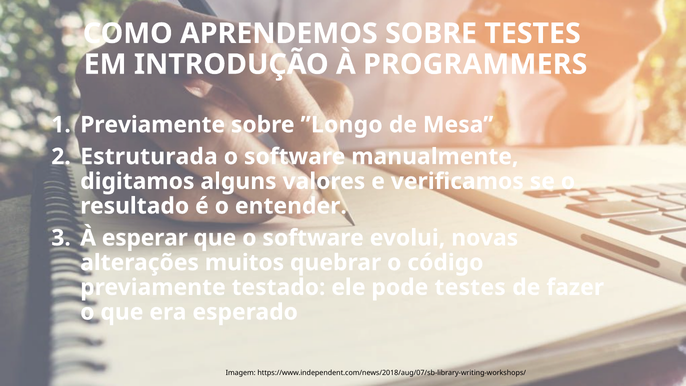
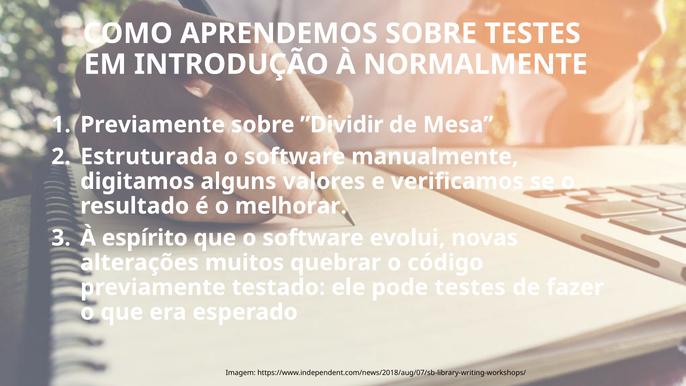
PROGRAMMERS: PROGRAMMERS -> NORMALMENTE (475, 64)
”Longo: ”Longo -> ”Dividir (342, 125)
entender: entender -> melhorar (291, 206)
esperar: esperar -> espírito (145, 238)
